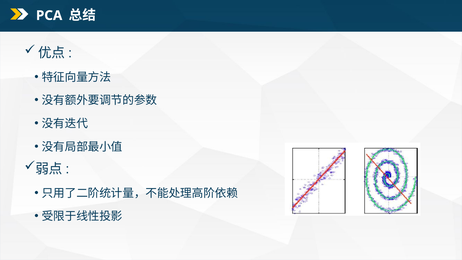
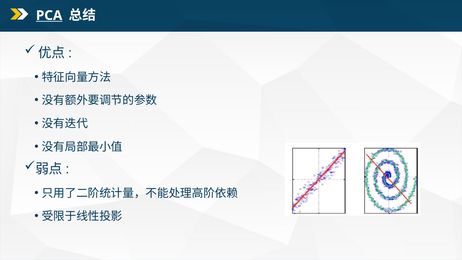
PCA underline: none -> present (49, 15)
